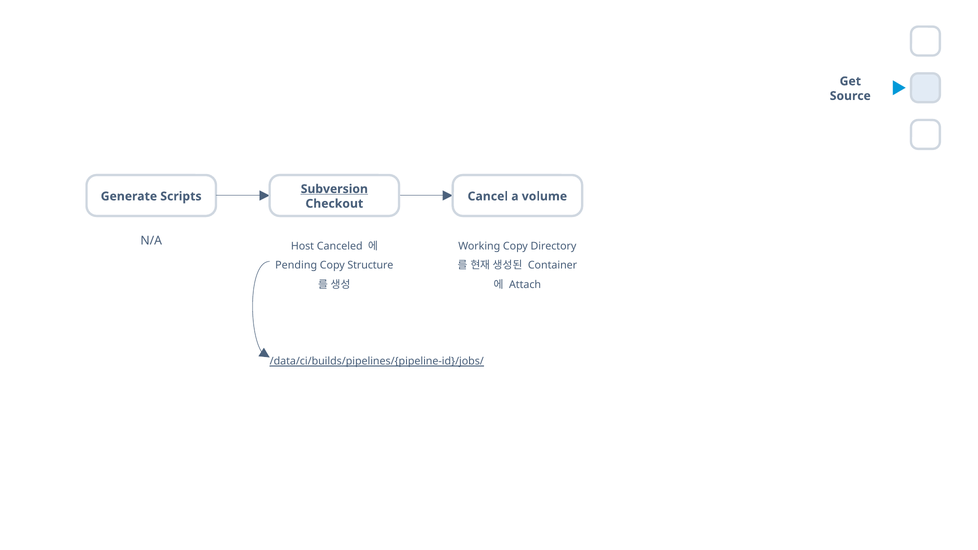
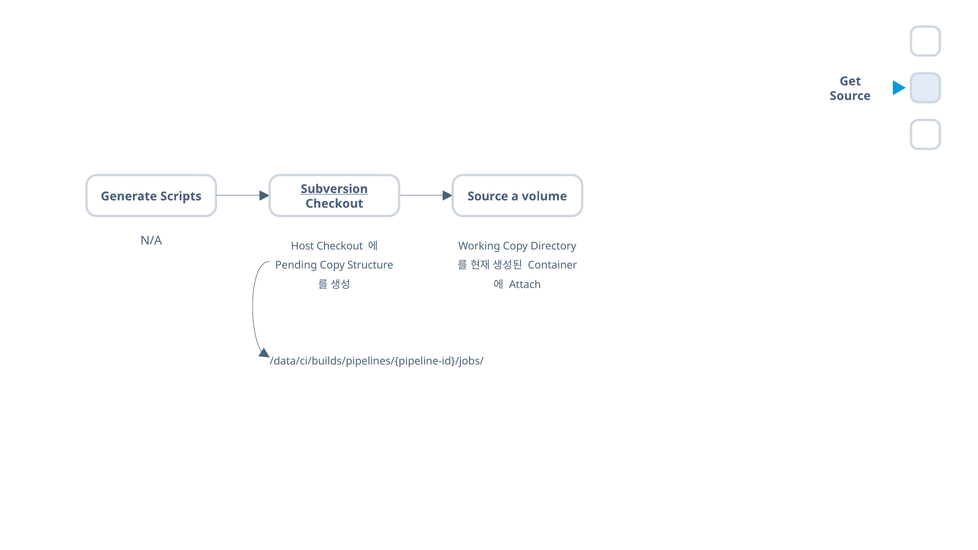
Cancel: Cancel -> Source (488, 196)
Host Canceled: Canceled -> Checkout (340, 246)
/data/ci/builds/pipelines/{pipeline-id}/jobs/ underline: present -> none (377, 361)
